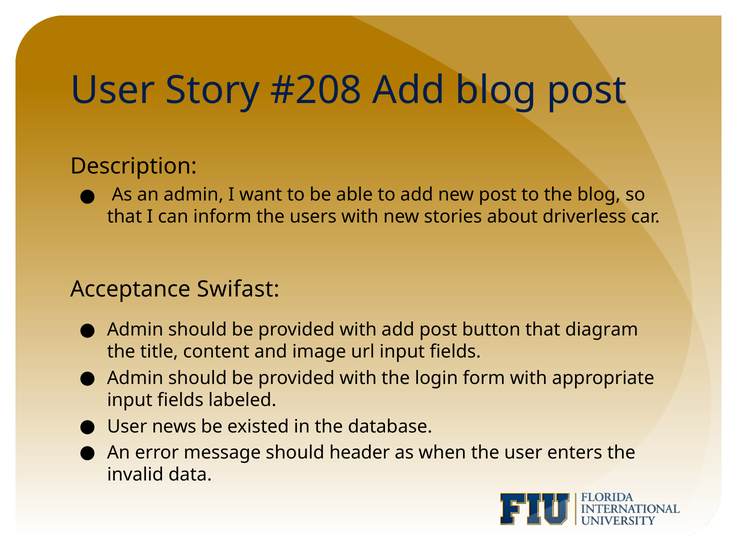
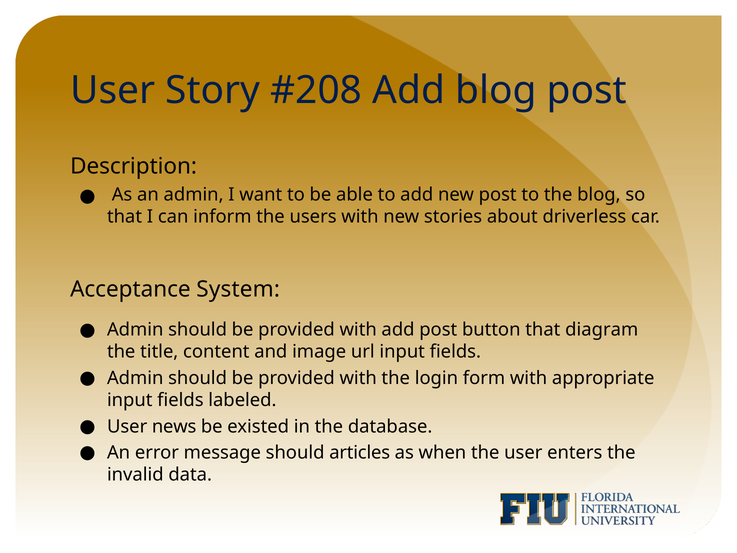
Swifast: Swifast -> System (238, 289)
header: header -> articles (360, 452)
